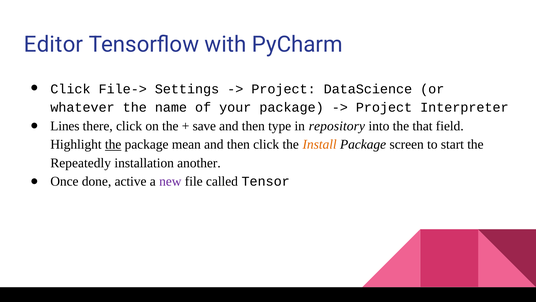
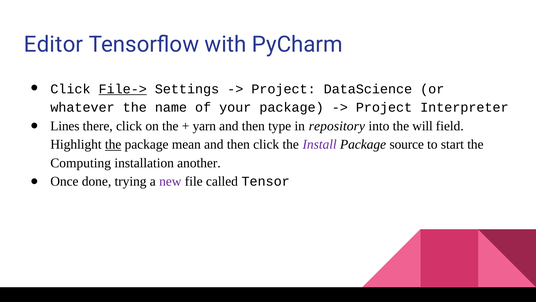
File-> underline: none -> present (123, 89)
save: save -> yarn (204, 126)
that: that -> will (423, 126)
Install colour: orange -> purple (320, 144)
screen: screen -> source (407, 144)
Repeatedly: Repeatedly -> Computing (81, 163)
active: active -> trying (131, 181)
